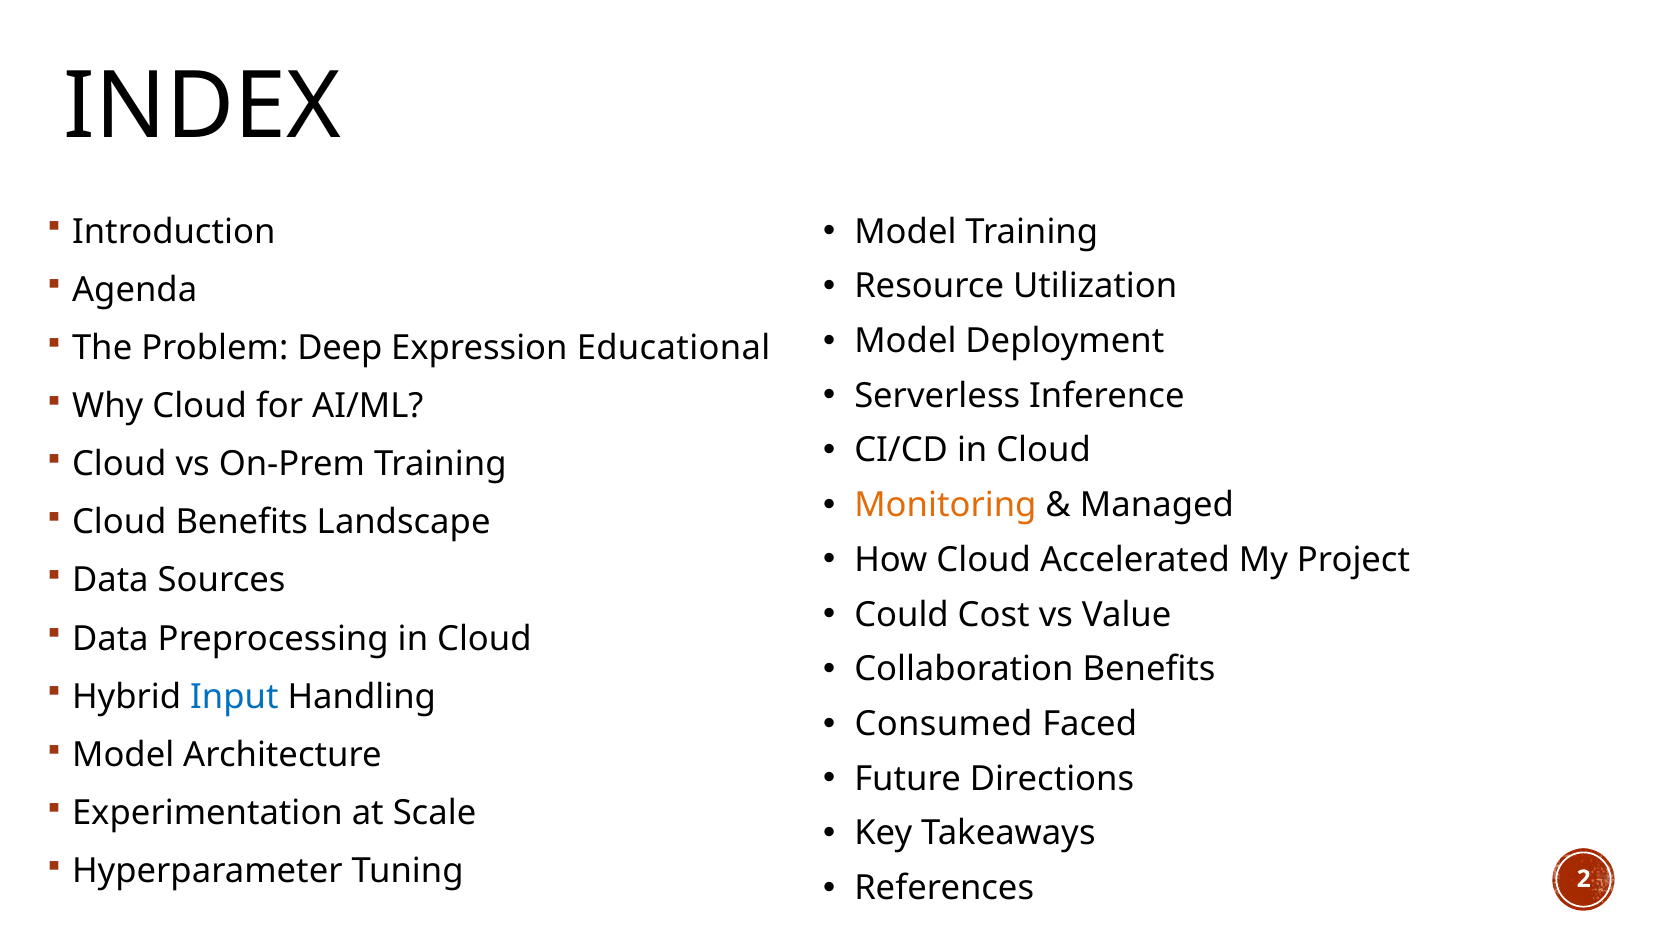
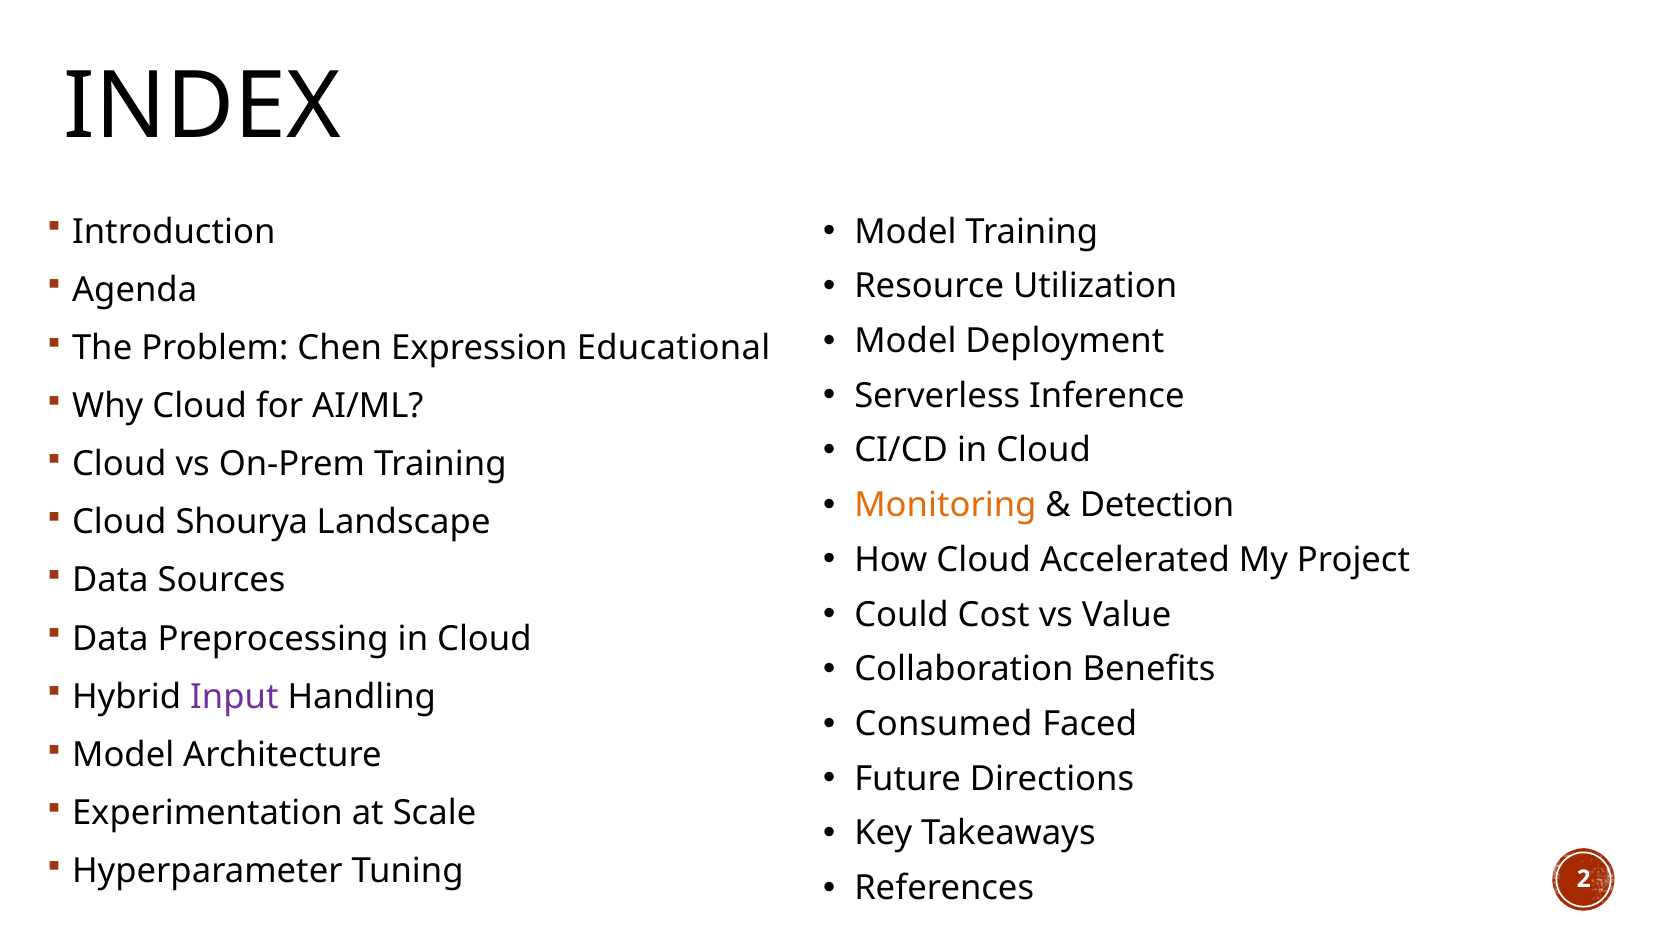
Deep: Deep -> Chen (340, 348)
Managed: Managed -> Detection (1157, 505)
Cloud Benefits: Benefits -> Shourya (242, 522)
Input colour: blue -> purple (234, 697)
